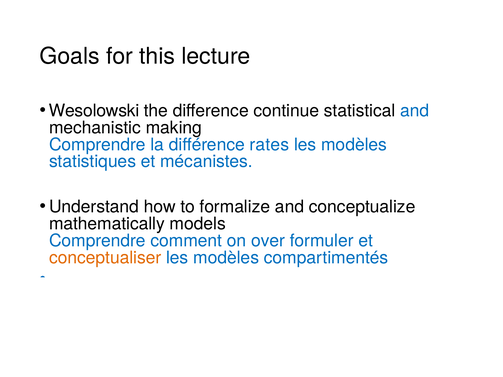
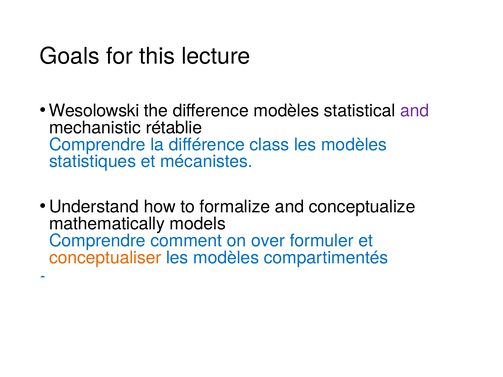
difference continue: continue -> modèles (286, 111)
and colour: blue -> purple (415, 111)
making: making -> rétablie (174, 128)
rates: rates -> class (269, 145)
